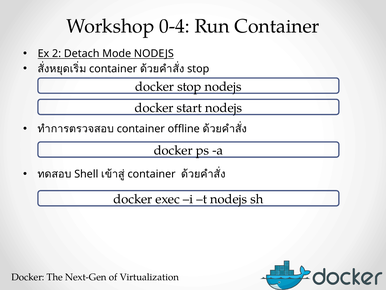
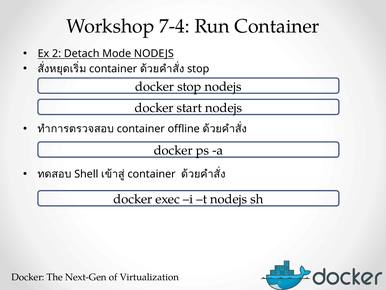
0-4: 0-4 -> 7-4 (174, 26)
